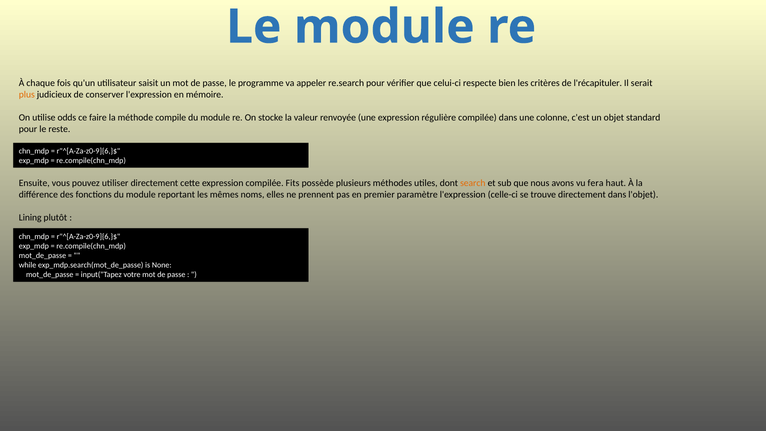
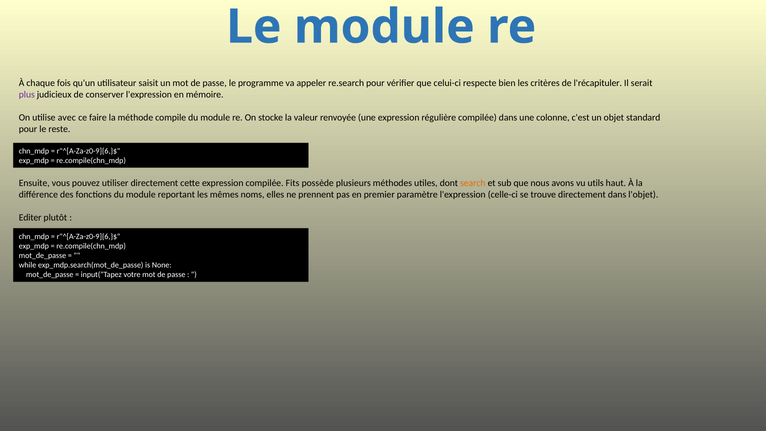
plus colour: orange -> purple (27, 94)
odds: odds -> avec (67, 117)
fera: fera -> utils (596, 183)
Lining: Lining -> Editer (30, 217)
